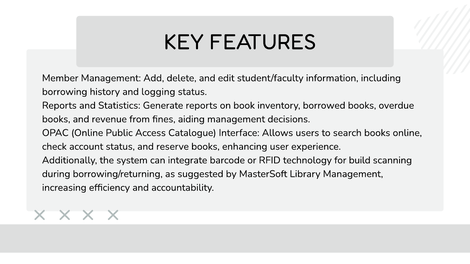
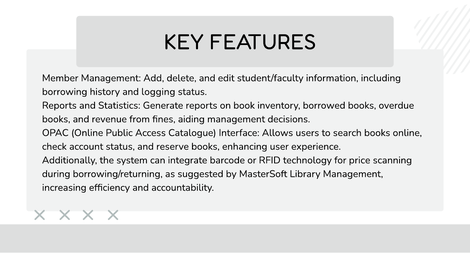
build: build -> price (360, 160)
